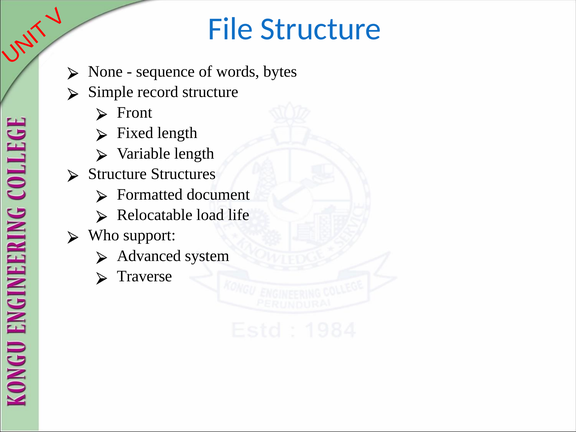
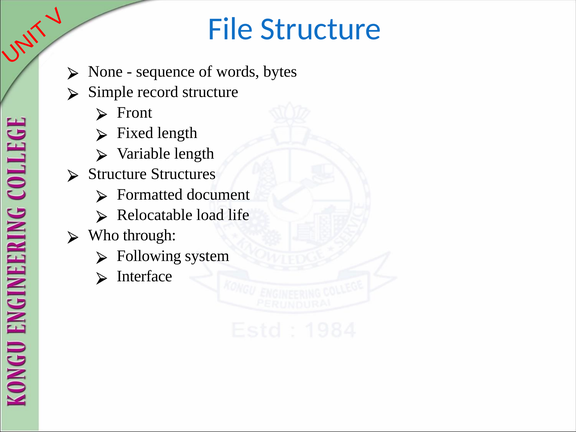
support: support -> through (150, 235)
Advanced: Advanced -> Following (149, 256)
Traverse: Traverse -> Interface (144, 276)
